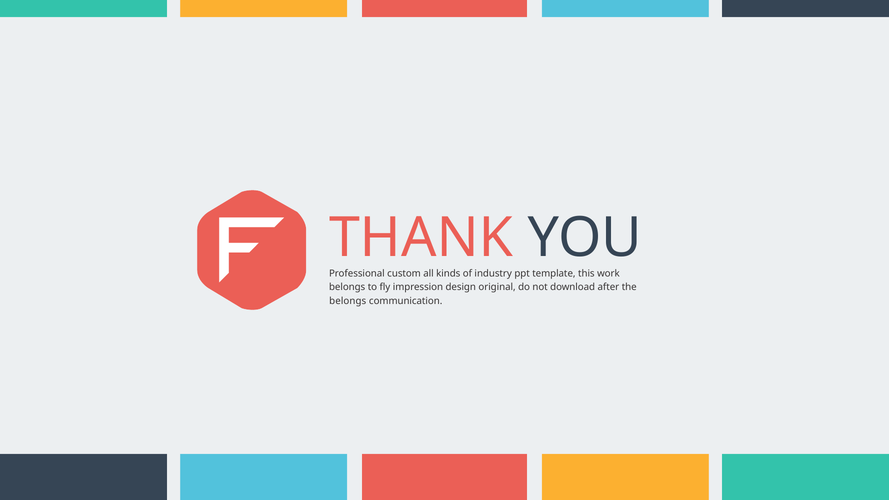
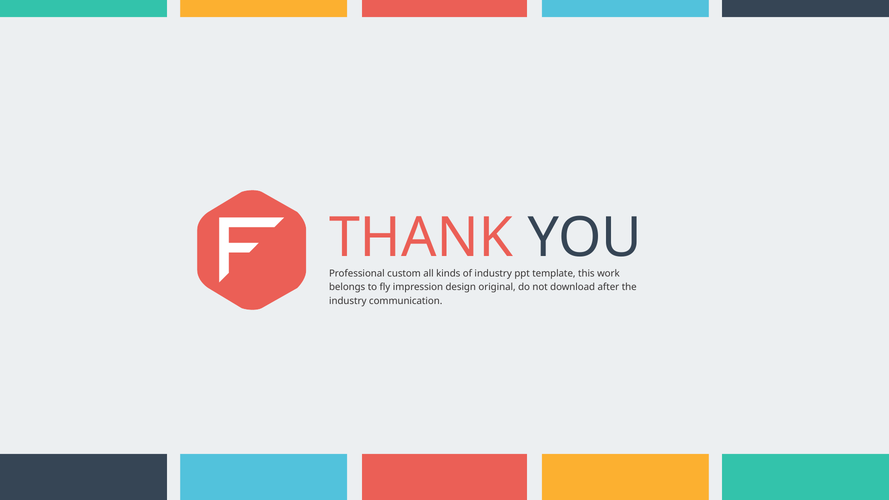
belongs: belongs -> industry (348, 301)
